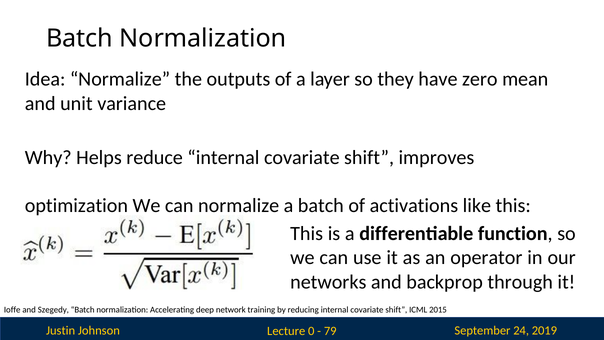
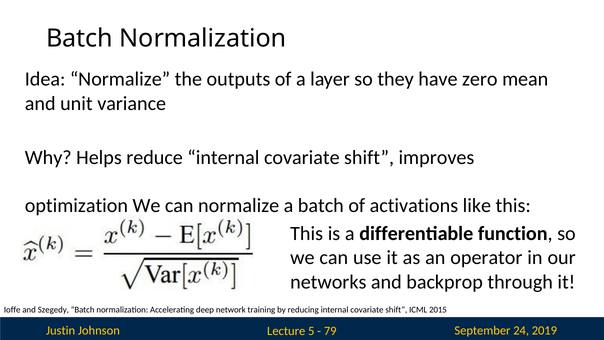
0: 0 -> 5 (311, 331)
